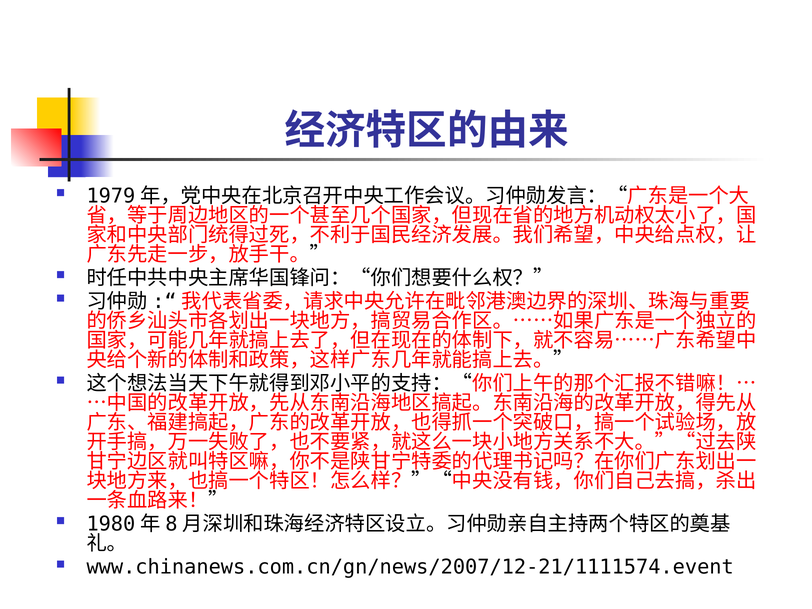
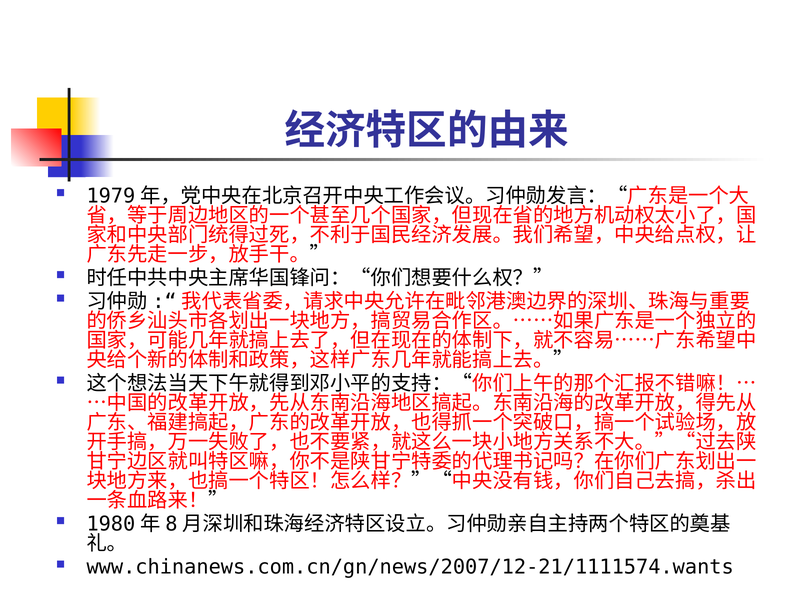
www.chinanews.com.cn/gn/news/2007/12-21/1111574.event: www.chinanews.com.cn/gn/news/2007/12-21/1111574.event -> www.chinanews.com.cn/gn/news/2007/12-21/1111574.wants (410, 567)
